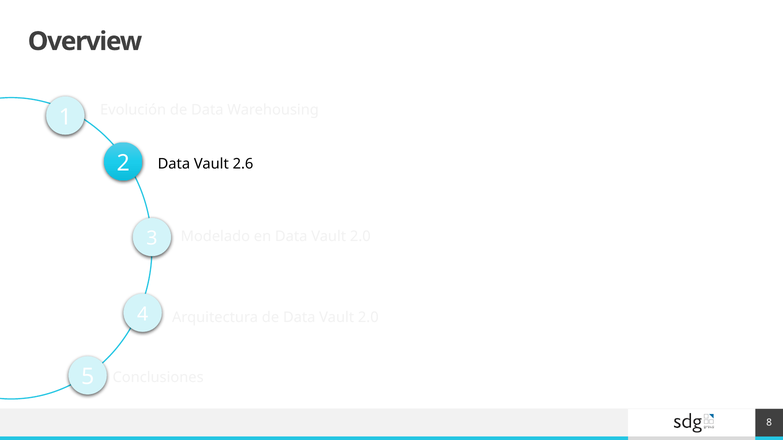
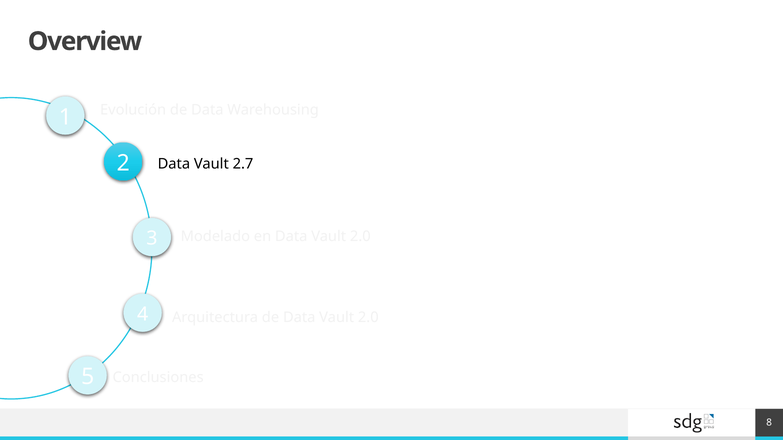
2.6: 2.6 -> 2.7 (243, 164)
